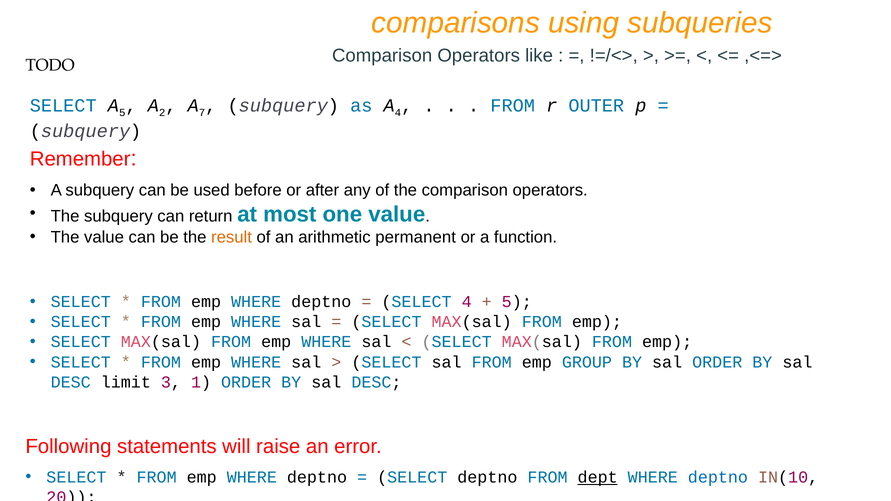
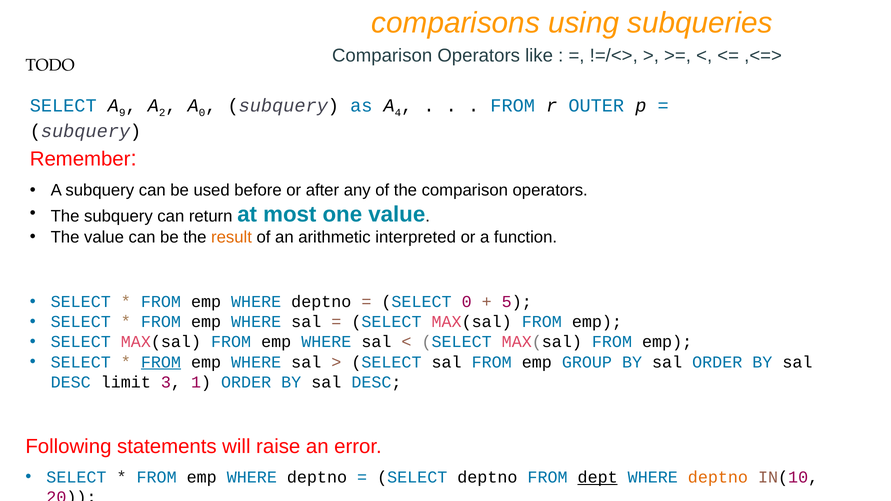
A 5: 5 -> 9 (122, 113)
A 7: 7 -> 0 (202, 113)
permanent: permanent -> interpreted (416, 237)
SELECT 4: 4 -> 0 (467, 302)
FROM underline: none -> present (161, 362)
deptno colour: blue -> orange (718, 478)
